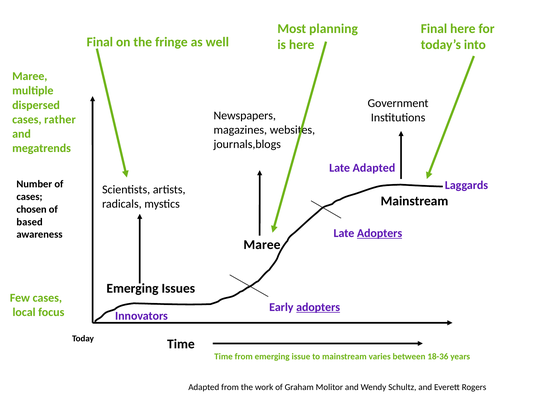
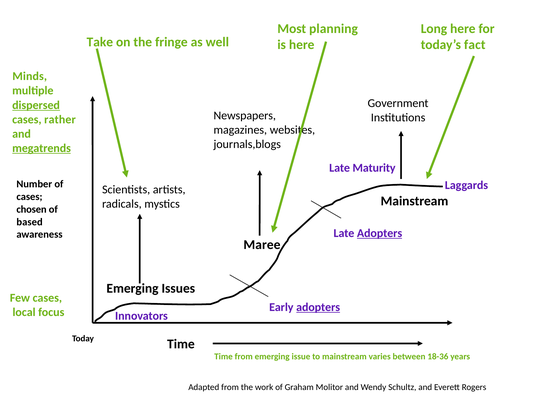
Final: Final -> Long (434, 29)
Final: Final -> Take (100, 42)
into: into -> fact (475, 45)
Maree: Maree -> Minds (30, 76)
dispersed underline: none -> present (36, 105)
megatrends underline: none -> present (42, 148)
Late Adapted: Adapted -> Maturity (374, 168)
